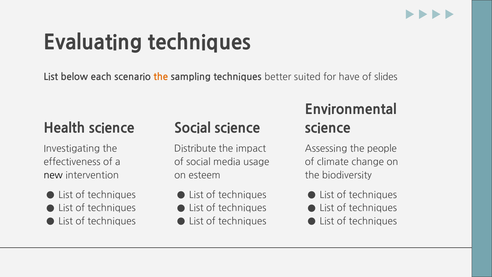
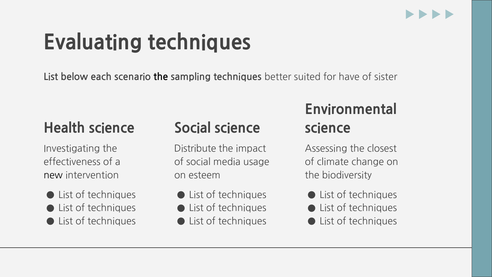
the colour: orange -> black (161, 77)
slides: slides -> sister (386, 77)
people: people -> closest (382, 149)
